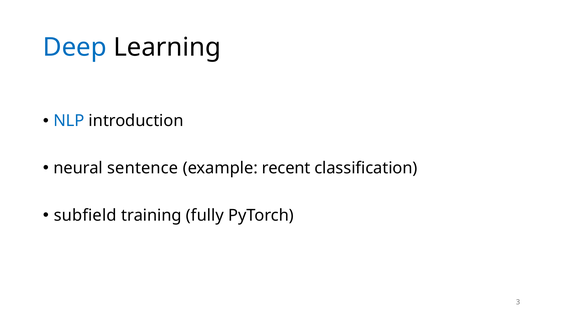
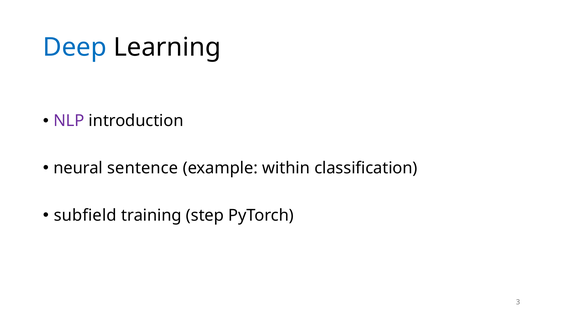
NLP colour: blue -> purple (69, 121)
recent: recent -> within (286, 168)
fully: fully -> step (205, 215)
